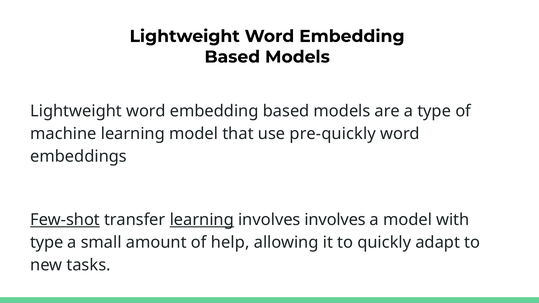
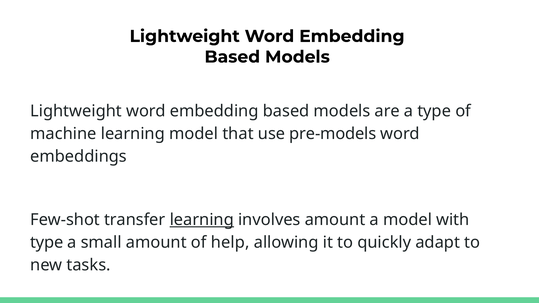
pre-quickly: pre-quickly -> pre-models (333, 134)
Few-shot underline: present -> none (65, 220)
involves involves: involves -> amount (335, 220)
